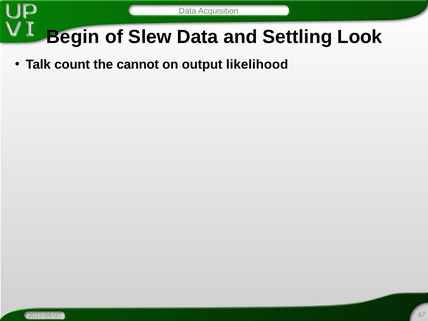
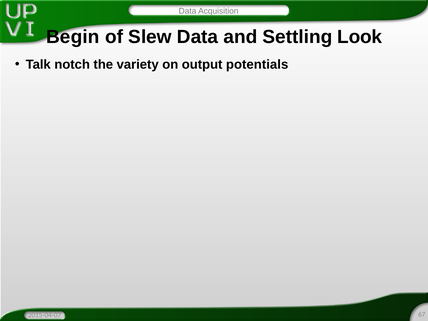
count: count -> notch (72, 64)
cannot: cannot -> variety (138, 64)
likelihood: likelihood -> potentials (257, 64)
